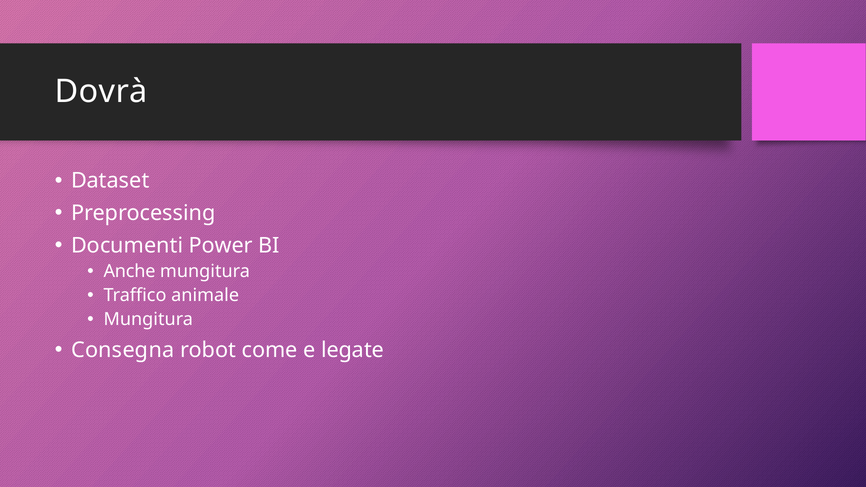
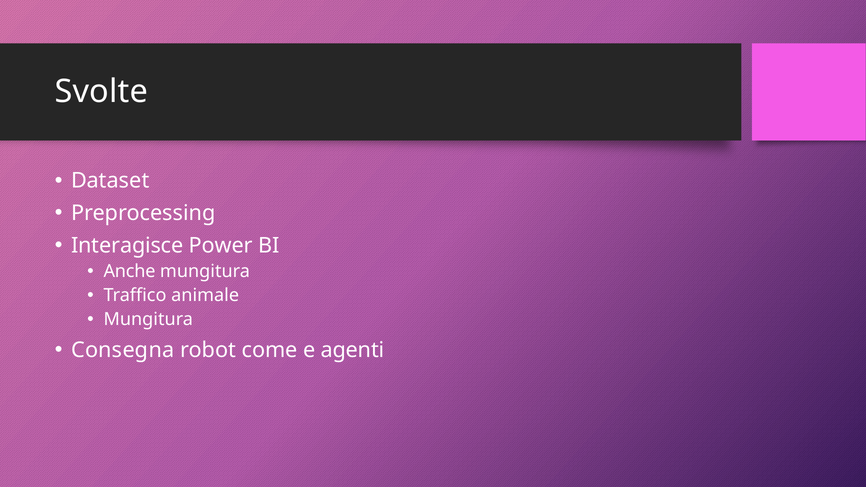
Dovrà: Dovrà -> Svolte (101, 92)
Documenti: Documenti -> Interagisce (127, 246)
legate: legate -> agenti (353, 350)
